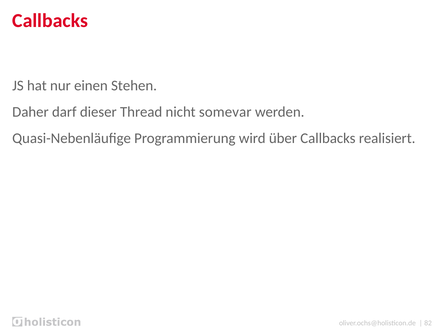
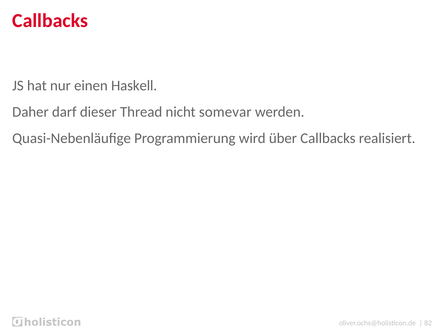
Stehen: Stehen -> Haskell (134, 85)
